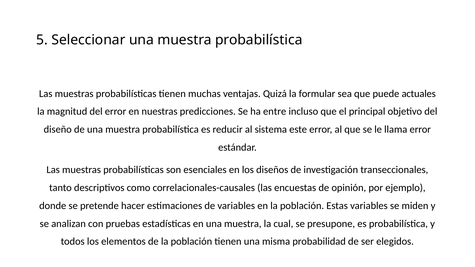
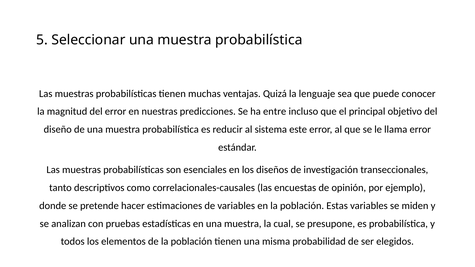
formular: formular -> lenguaje (317, 94)
actuales: actuales -> conocer (419, 94)
